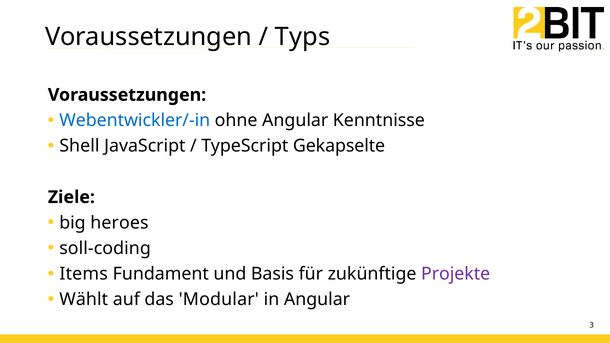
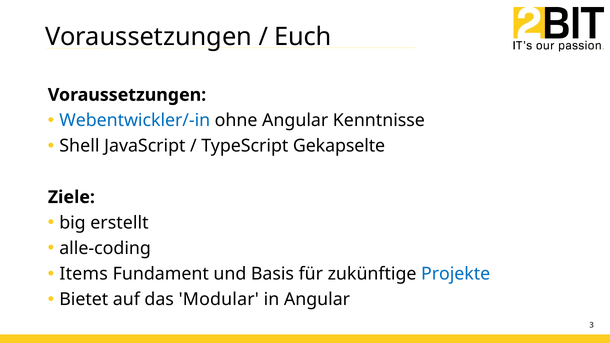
Typs: Typs -> Euch (303, 37)
heroes: heroes -> erstellt (119, 223)
soll-coding: soll-coding -> alle-coding (105, 248)
Projekte colour: purple -> blue (456, 274)
Wählt: Wählt -> Bietet (84, 300)
